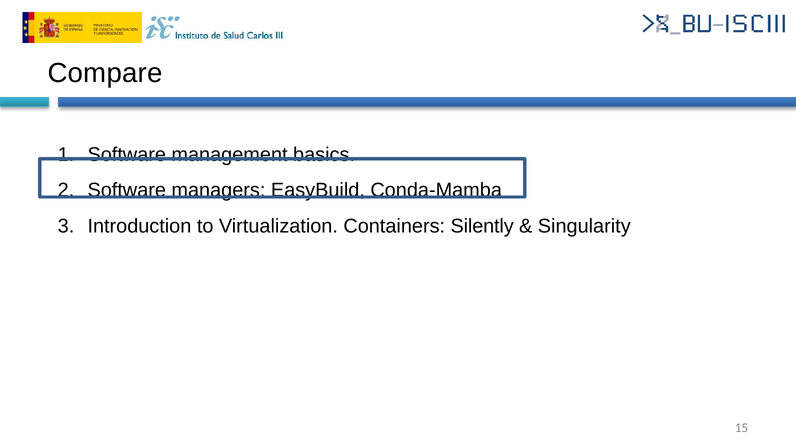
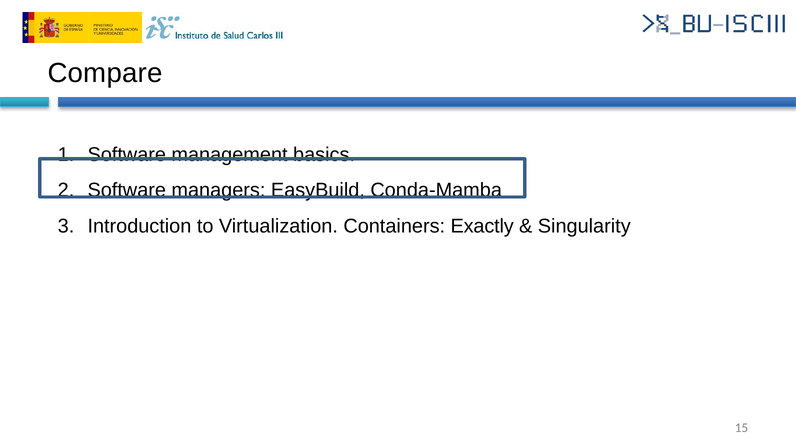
Silently: Silently -> Exactly (482, 226)
